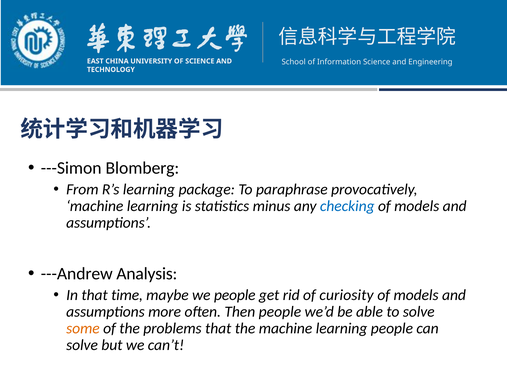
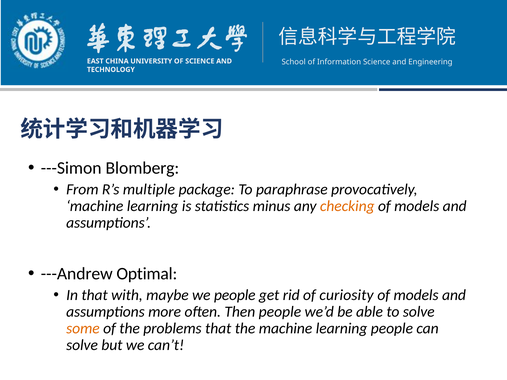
R’s learning: learning -> multiple (149, 189)
checking colour: blue -> orange (347, 206)
Analysis: Analysis -> Optimal (147, 274)
time: time -> with (127, 295)
